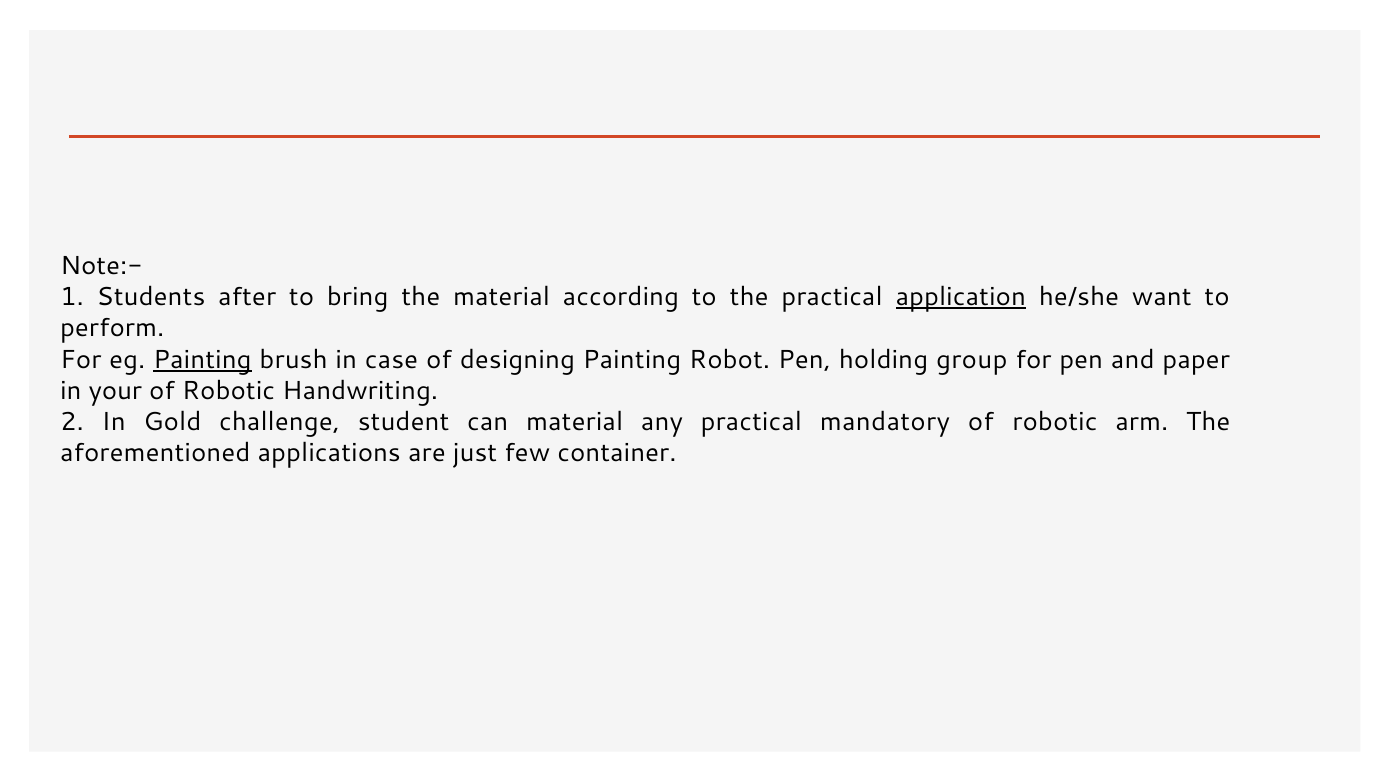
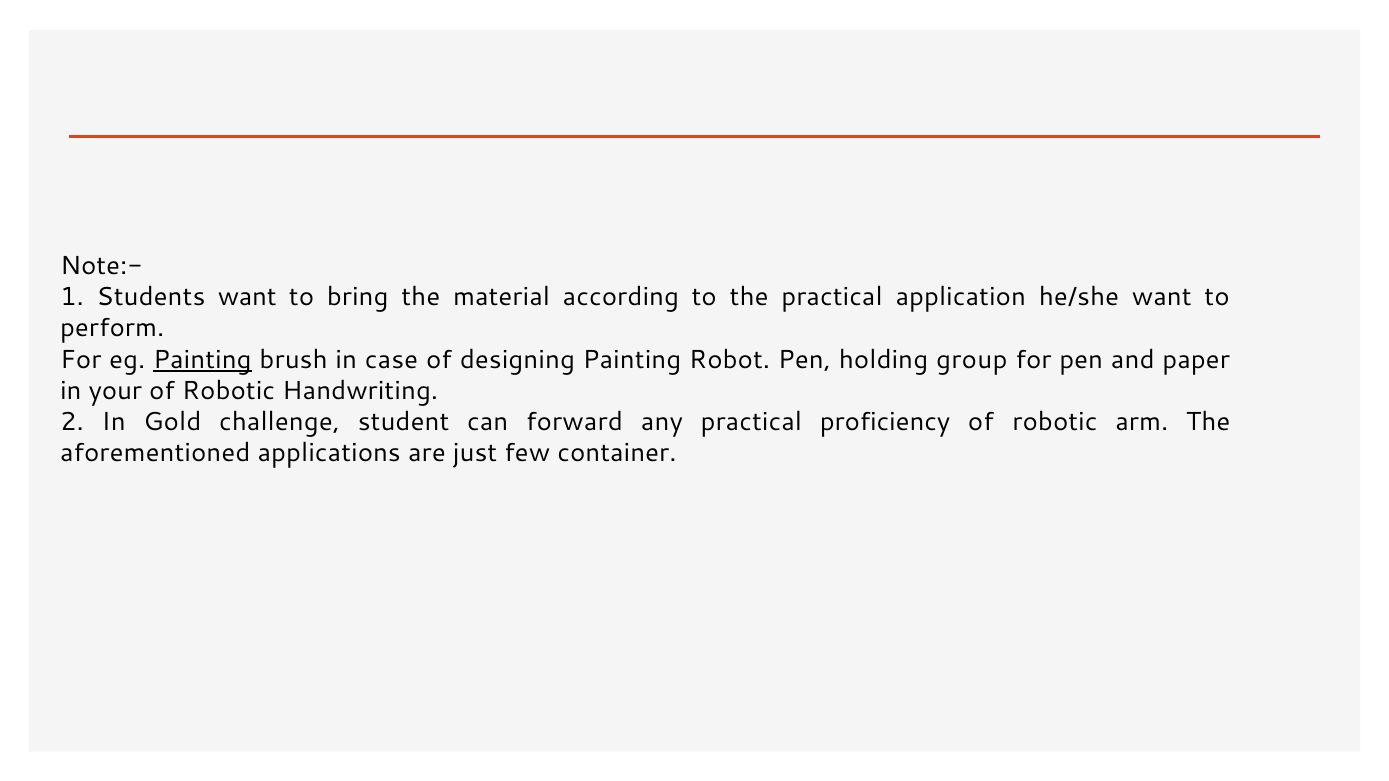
Students after: after -> want (247, 297)
application underline: present -> none (961, 297)
can material: material -> forward (575, 422)
mandatory: mandatory -> proficiency (885, 422)
